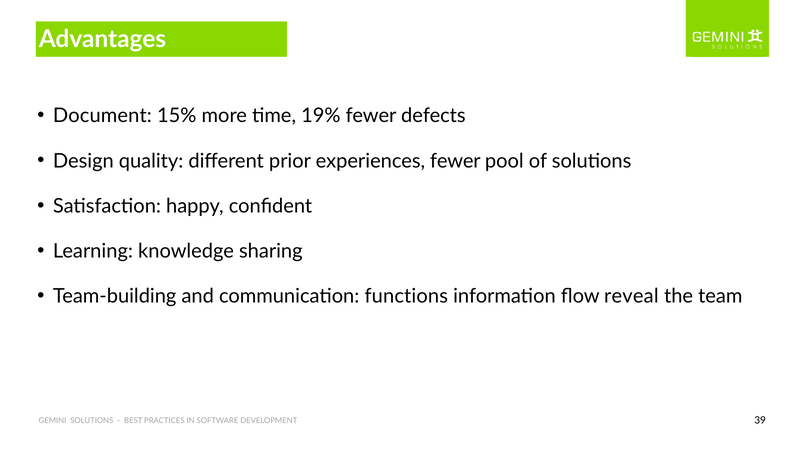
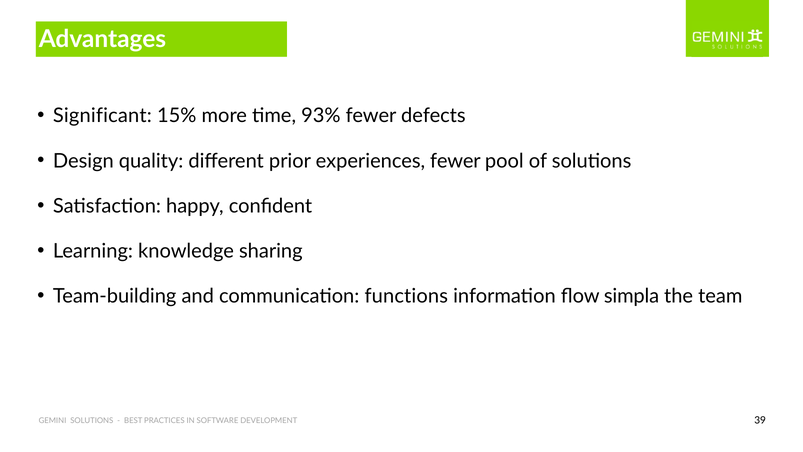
Document: Document -> Significant (102, 116)
19%: 19% -> 93% (321, 116)
reveal: reveal -> simpla (632, 296)
